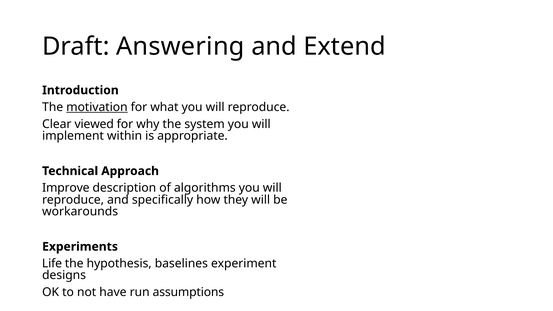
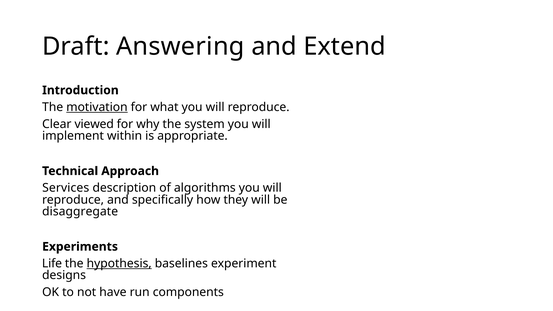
Improve: Improve -> Services (66, 188)
workarounds: workarounds -> disaggregate (80, 212)
hypothesis underline: none -> present (119, 264)
assumptions: assumptions -> components (188, 292)
